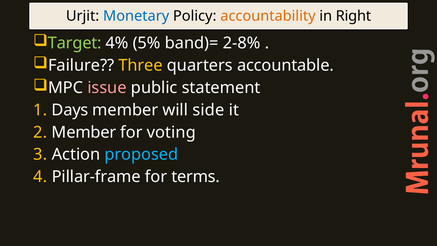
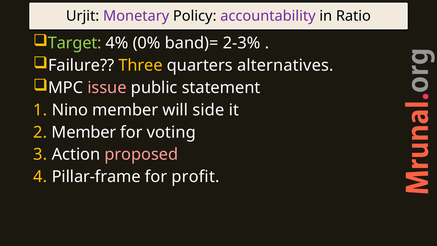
Monetary colour: blue -> purple (136, 16)
accountability colour: orange -> purple (268, 16)
Right: Right -> Ratio (353, 16)
5%: 5% -> 0% (147, 43)
2-8%: 2-8% -> 2-3% (242, 43)
accountable: accountable -> alternatives (285, 65)
Days: Days -> Nino (70, 110)
proposed colour: light blue -> pink (141, 154)
terms: terms -> profit (196, 177)
